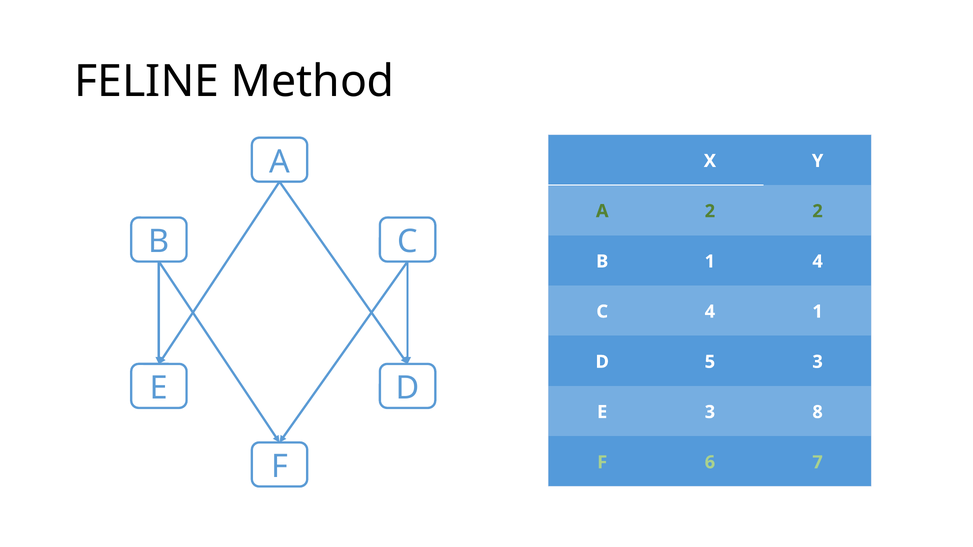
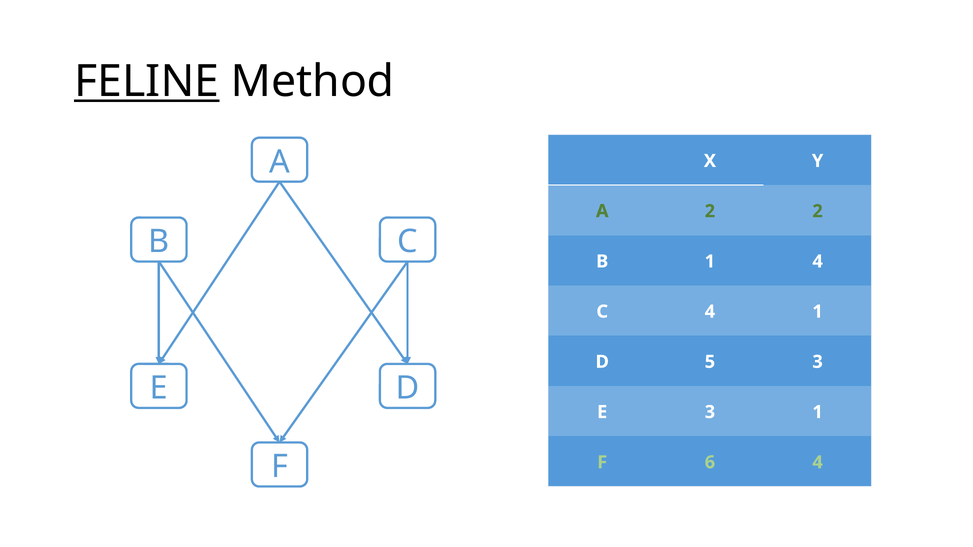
FELINE underline: none -> present (147, 82)
3 8: 8 -> 1 (818, 412)
6 7: 7 -> 4 (818, 463)
